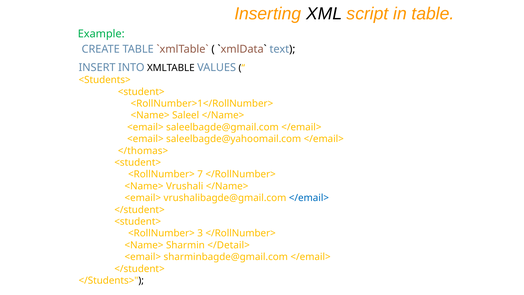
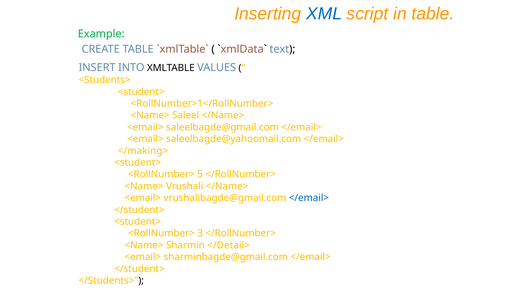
XML colour: black -> blue (324, 14)
</thomas>: </thomas> -> </making> (143, 151)
7: 7 -> 5 (200, 174)
